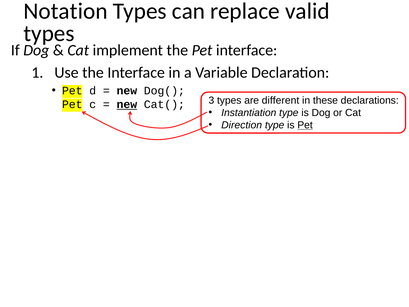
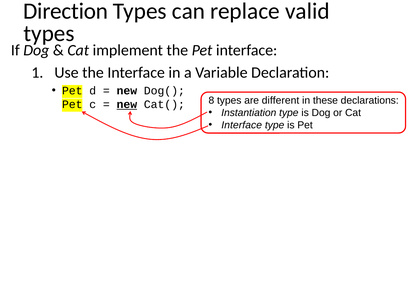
Notation: Notation -> Direction (66, 11)
3: 3 -> 8 (211, 100)
Direction: Direction -> Interface (242, 125)
Pet underline: present -> none (305, 125)
